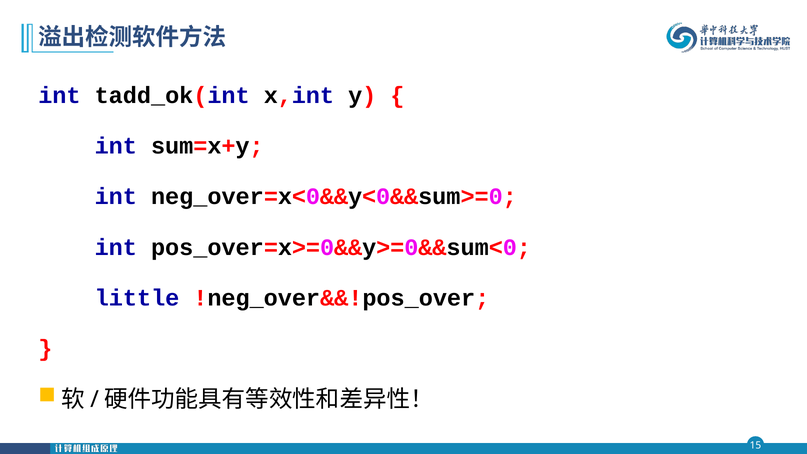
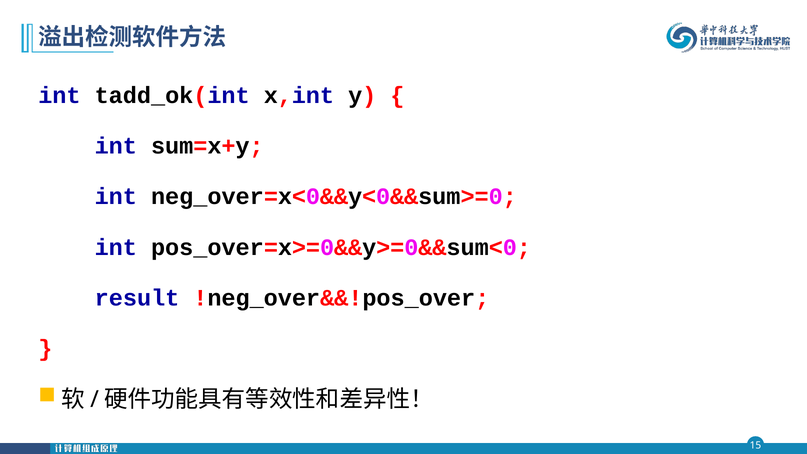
little: little -> result (137, 298)
